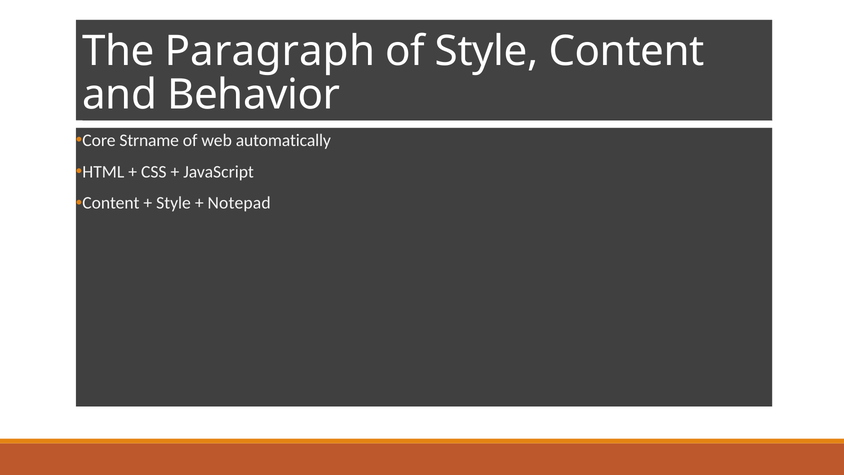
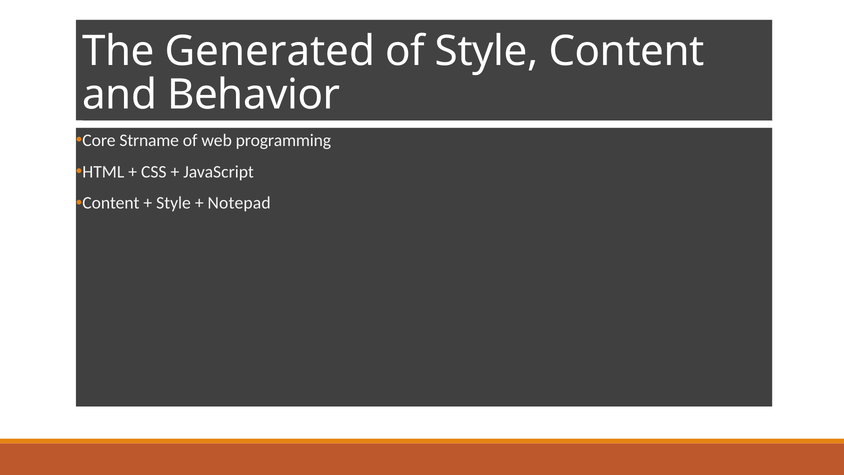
Paragraph: Paragraph -> Generated (270, 52)
automatically: automatically -> programming (283, 140)
